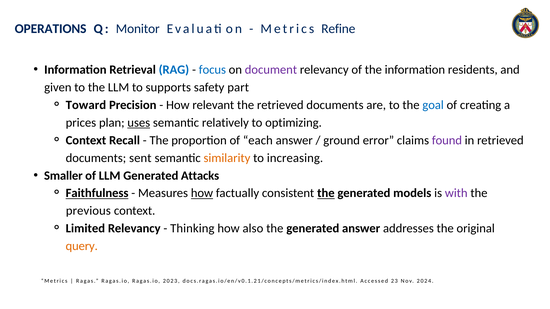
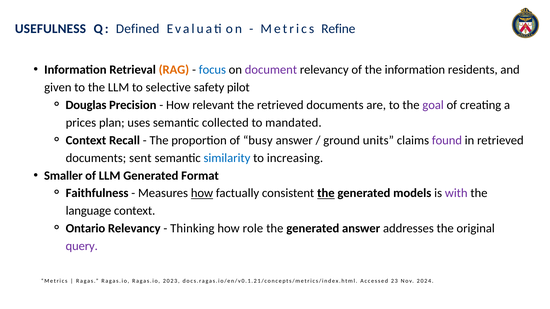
OPERATIONS: OPERATIONS -> USEFULNESS (50, 29)
Monitor: Monitor -> Defined (138, 29)
RAG colour: blue -> orange (174, 70)
supports: supports -> selective (168, 88)
part: part -> pilot (238, 88)
Toward: Toward -> Douglas (86, 105)
goal colour: blue -> purple (433, 105)
uses underline: present -> none (139, 123)
relatively: relatively -> collected (225, 123)
optimizing: optimizing -> mandated (293, 123)
each: each -> busy (258, 140)
error: error -> units (378, 140)
similarity colour: orange -> blue (227, 158)
Attacks: Attacks -> Format (200, 176)
Faithfulness underline: present -> none (97, 193)
previous: previous -> language (88, 211)
Limited: Limited -> Ontario (85, 229)
also: also -> role (253, 229)
query colour: orange -> purple (82, 246)
